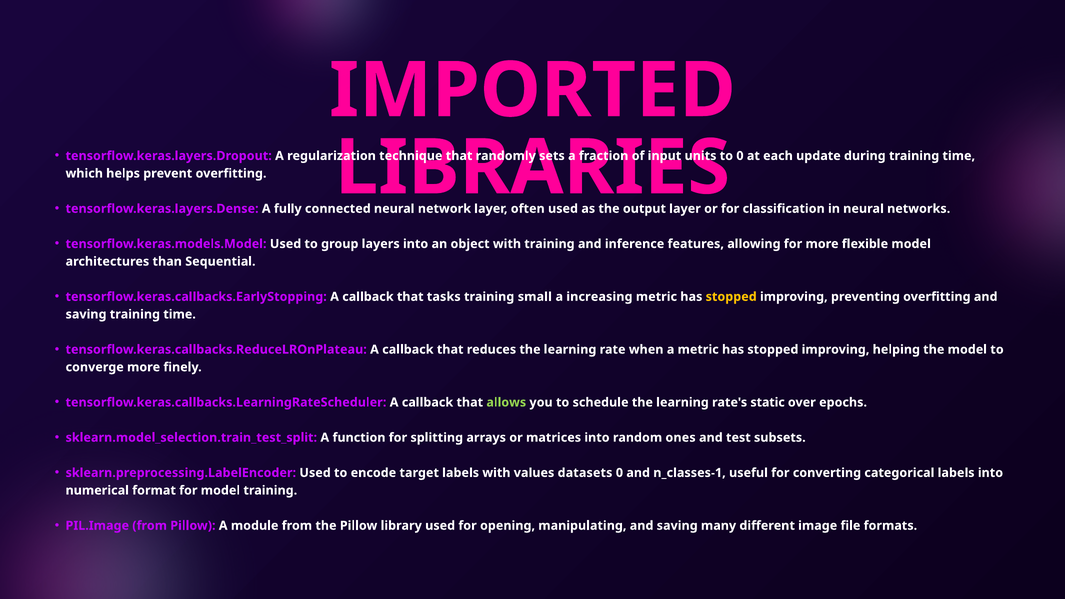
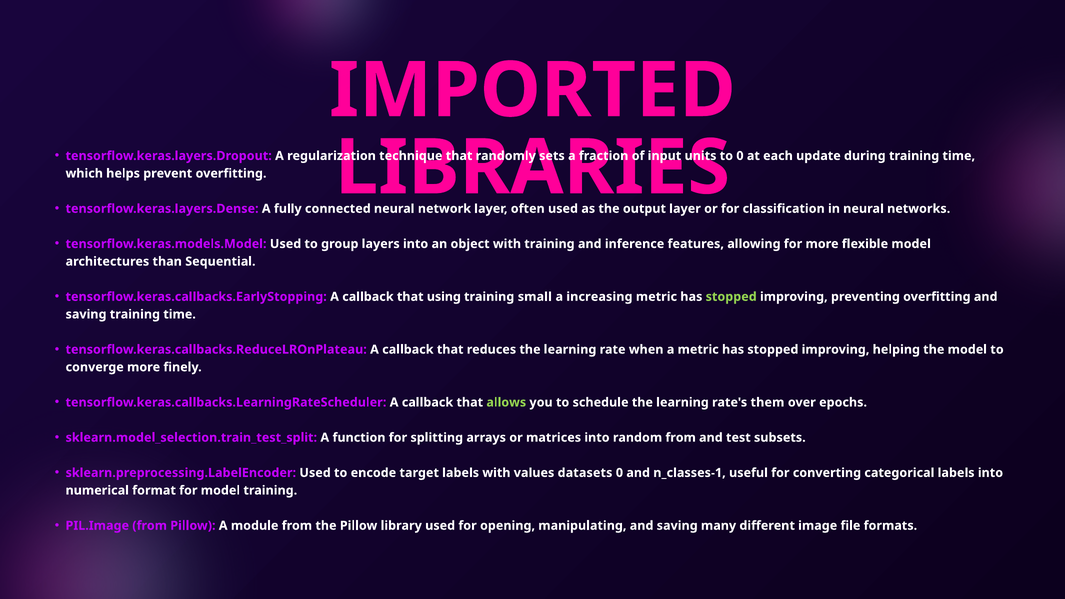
tasks: tasks -> using (444, 297)
stopped colour: yellow -> light green (731, 297)
static: static -> them (767, 402)
random ones: ones -> from (681, 438)
